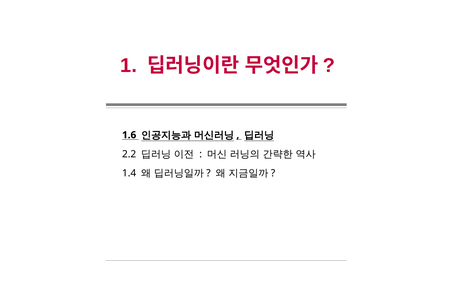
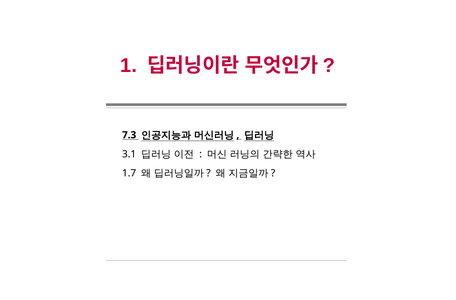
1.6: 1.6 -> 7.3 (129, 135)
2.2: 2.2 -> 3.1 (129, 154)
1.4: 1.4 -> 1.7 (129, 173)
